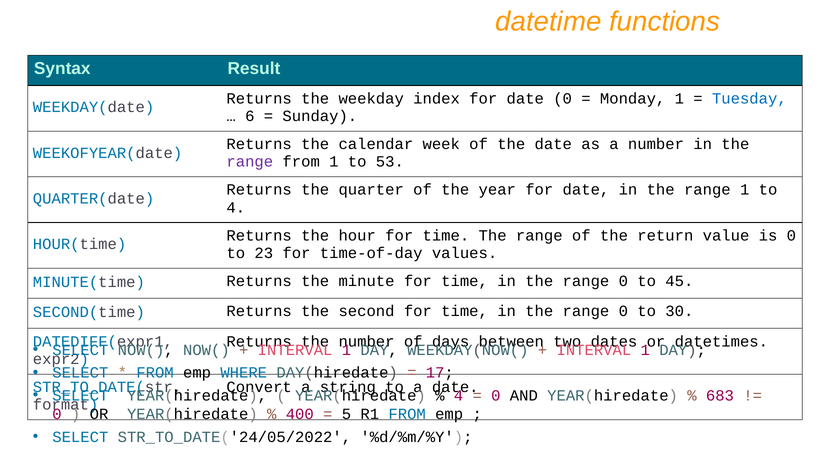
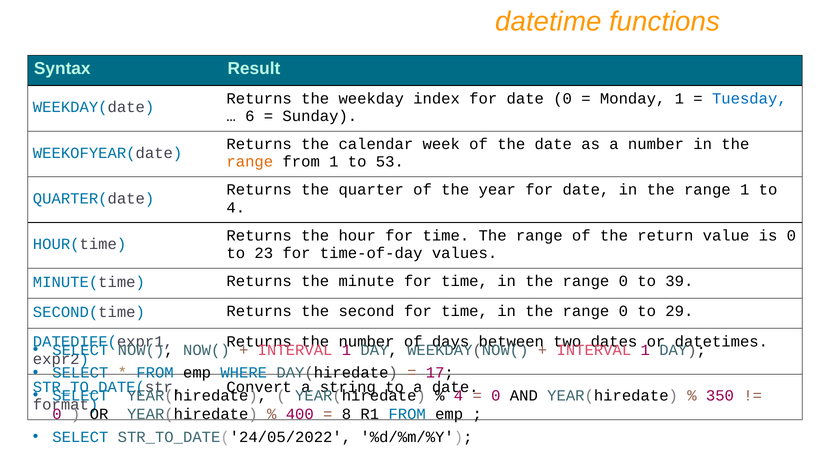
range colour: purple -> orange (250, 162)
45: 45 -> 39 (679, 281)
30: 30 -> 29 (679, 311)
683: 683 -> 350 (720, 395)
5: 5 -> 8 (346, 414)
